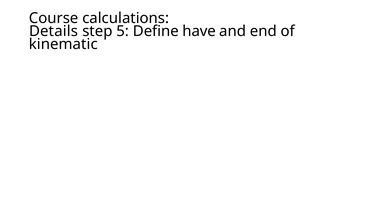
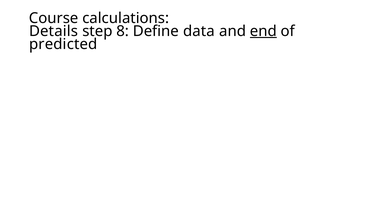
5: 5 -> 8 (123, 31)
have: have -> data (199, 31)
end underline: none -> present (263, 31)
kinematic: kinematic -> predicted (63, 44)
